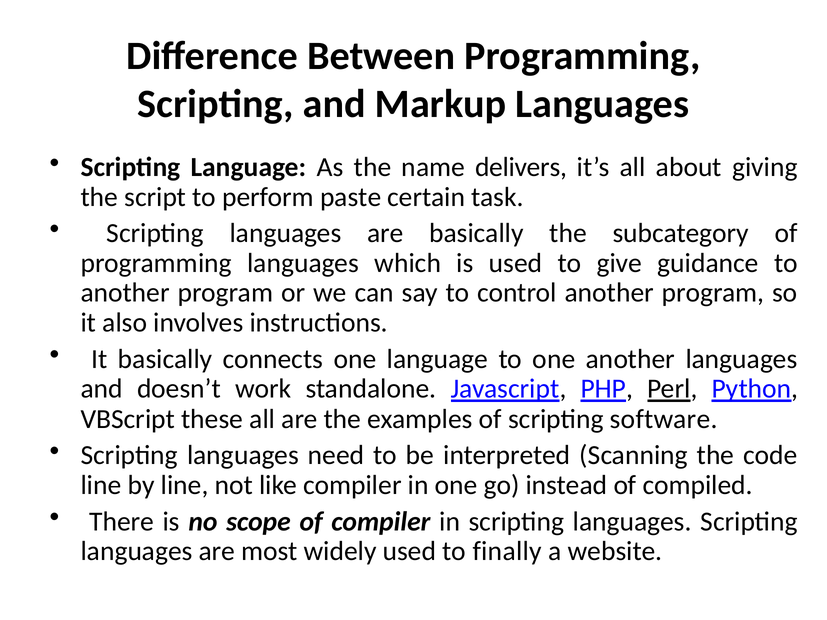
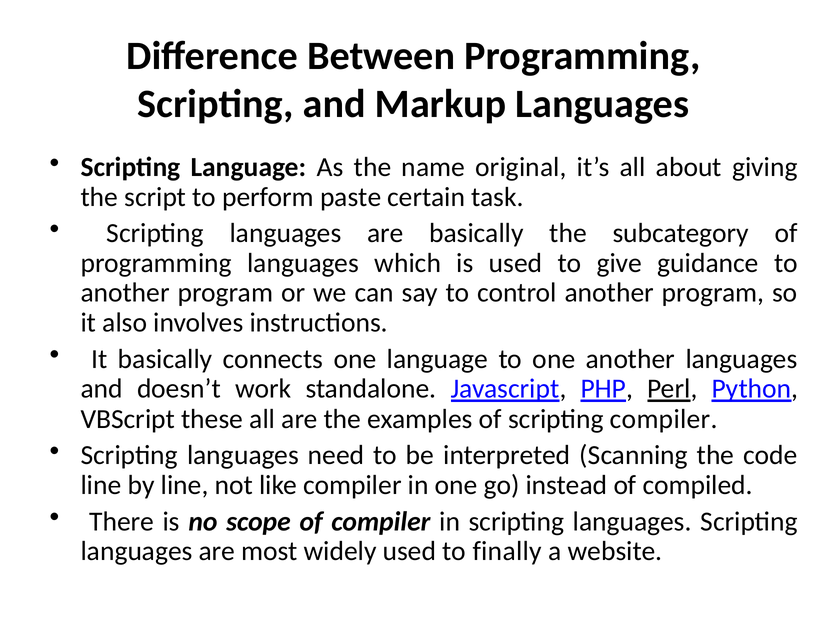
delivers: delivers -> original (521, 167)
scripting software: software -> compiler (664, 419)
